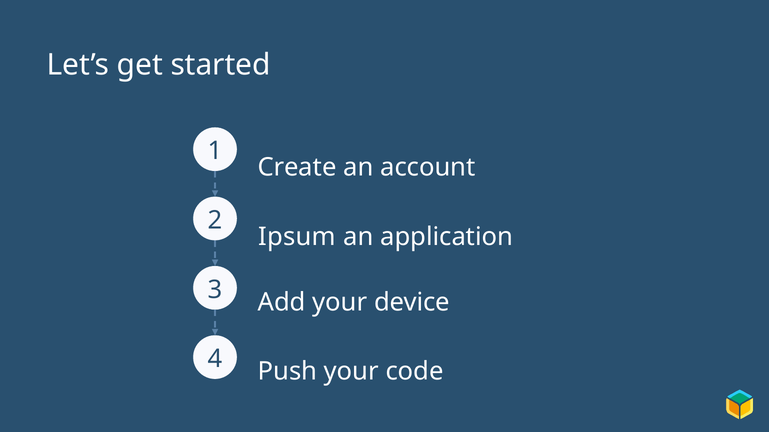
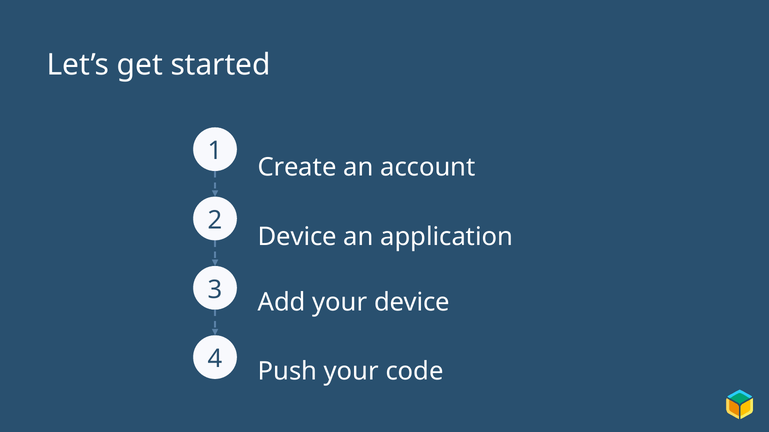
Ipsum: Ipsum -> Device (297, 237)
